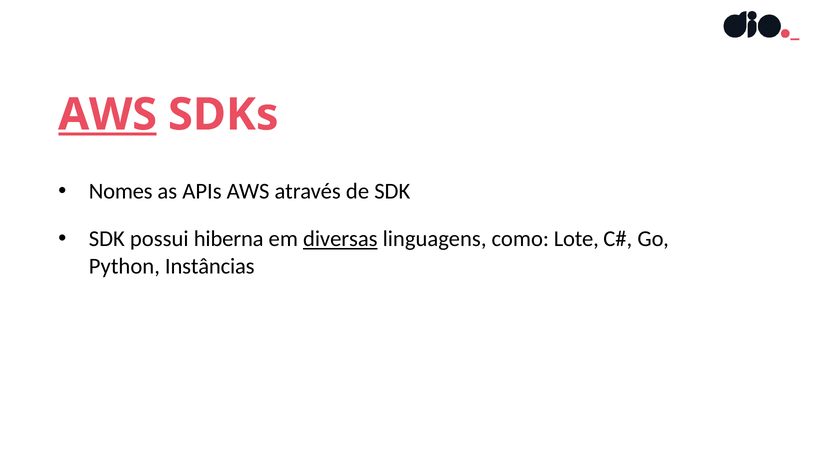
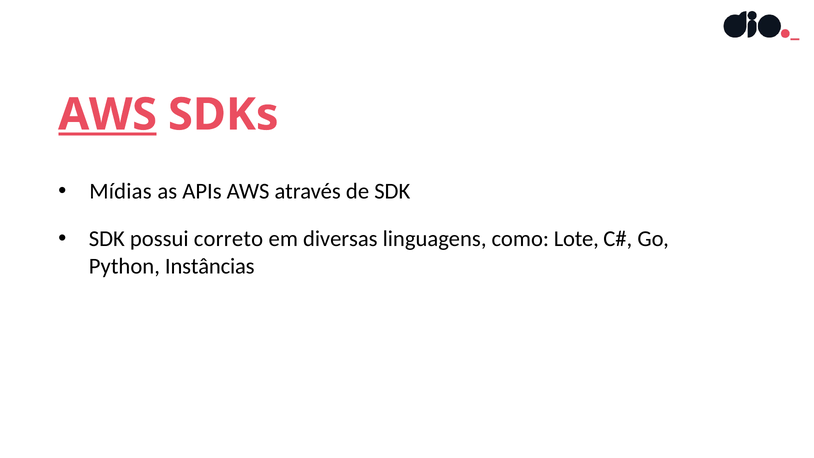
Nomes: Nomes -> Mídias (120, 191)
hiberna: hiberna -> correto (228, 239)
diversas underline: present -> none (340, 239)
